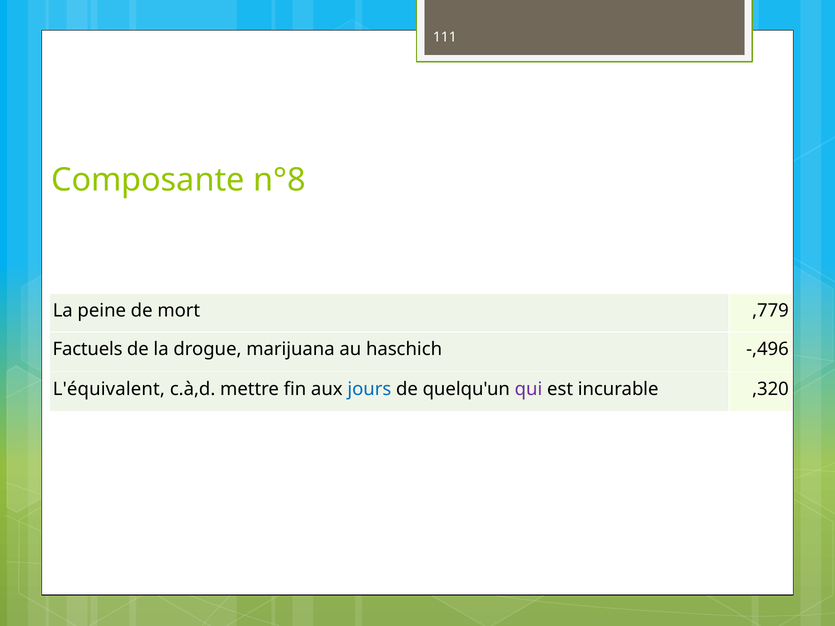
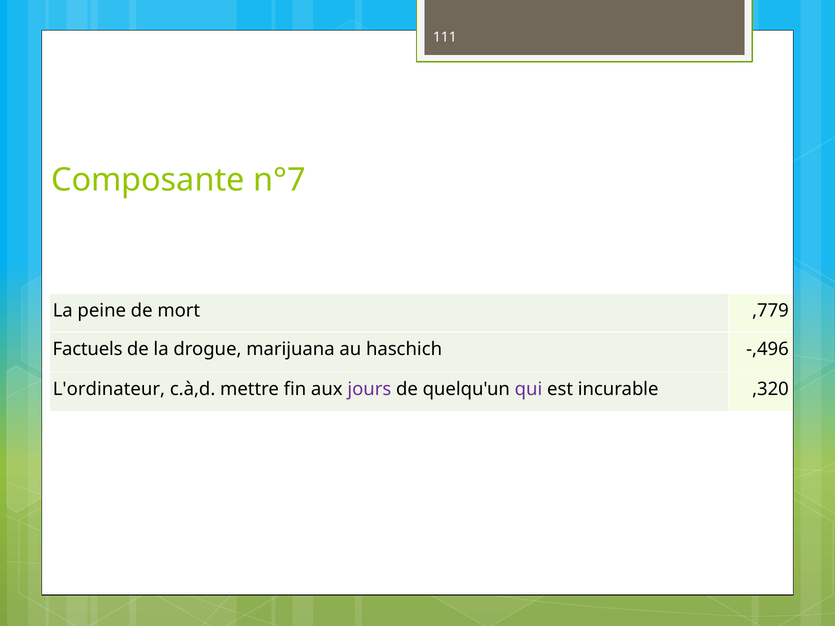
n°8: n°8 -> n°7 (279, 180)
L'équivalent: L'équivalent -> L'ordinateur (109, 389)
jours colour: blue -> purple (369, 389)
